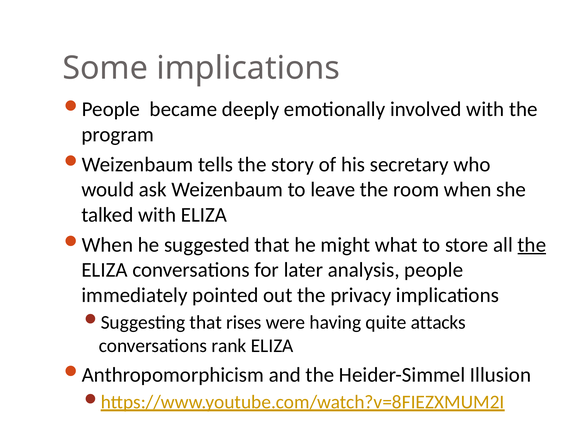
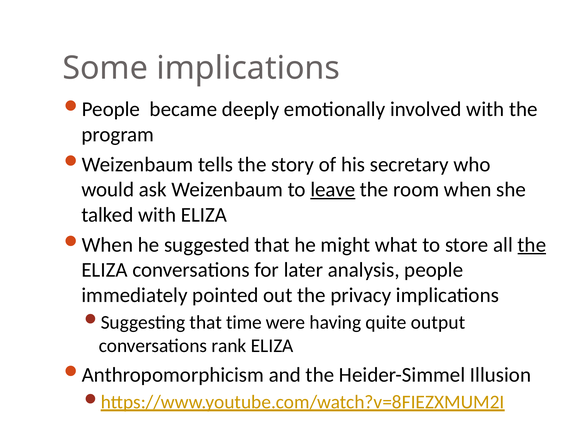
leave underline: none -> present (333, 189)
rises: rises -> time (244, 322)
attacks: attacks -> output (438, 322)
